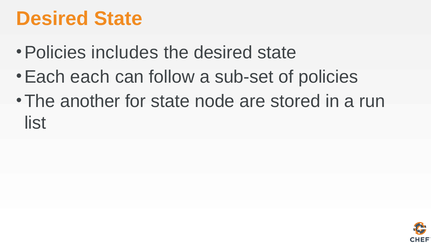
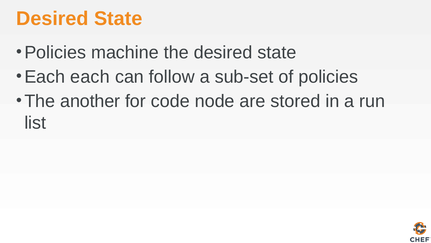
includes: includes -> machine (125, 52)
for state: state -> code (170, 101)
